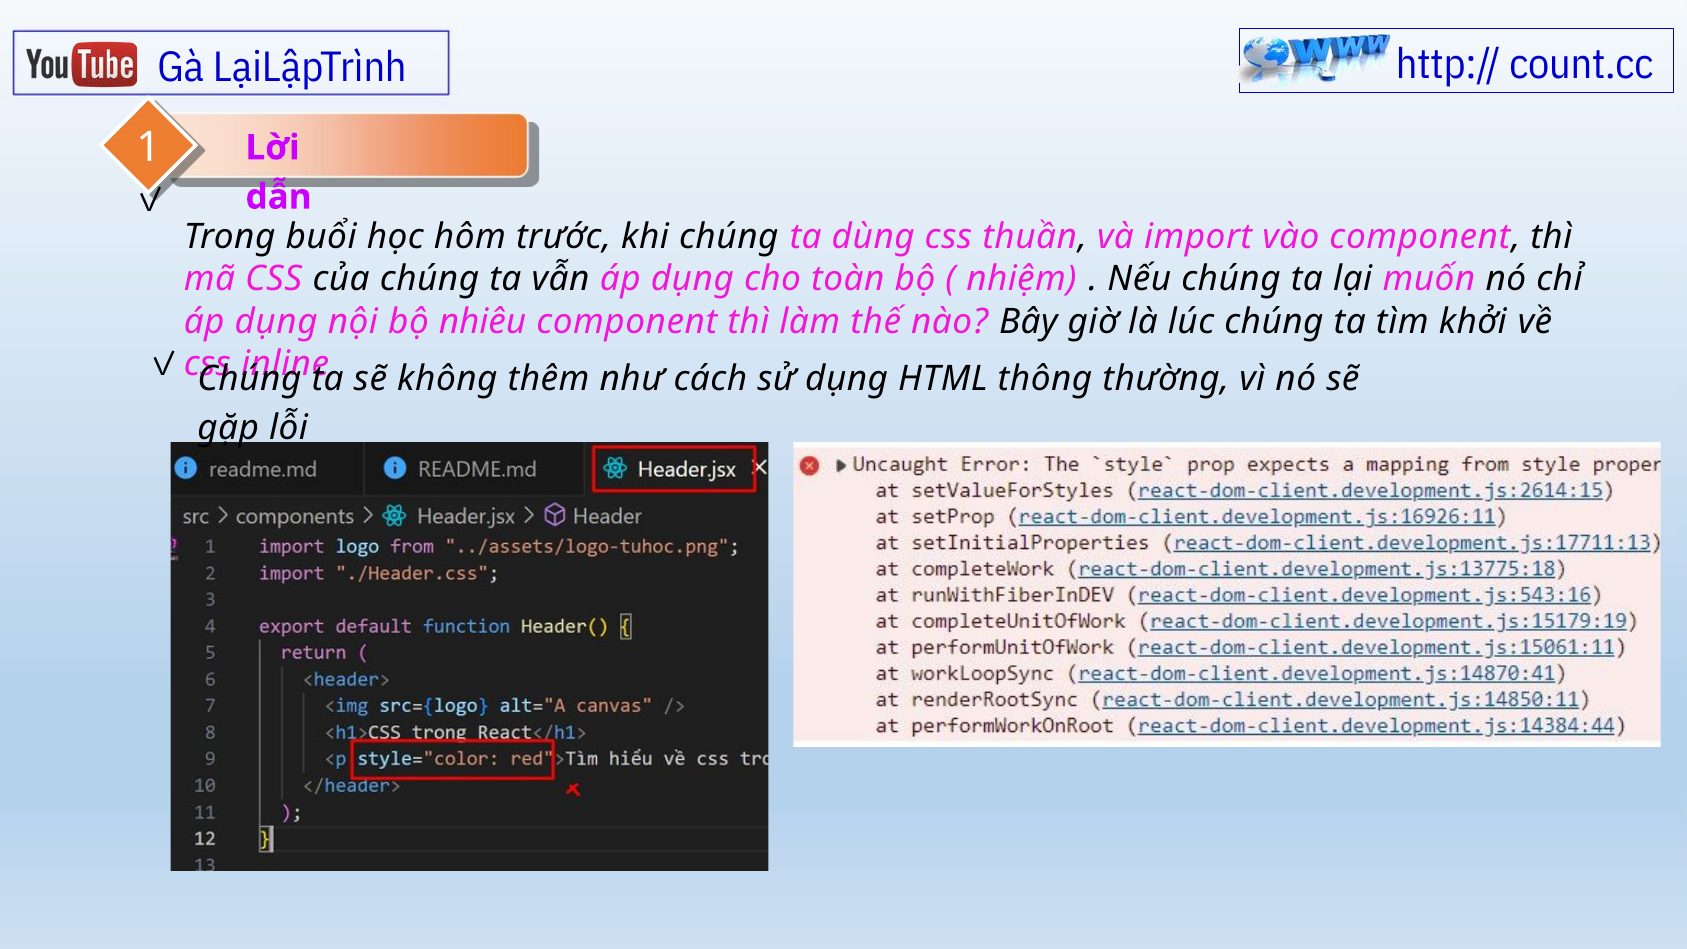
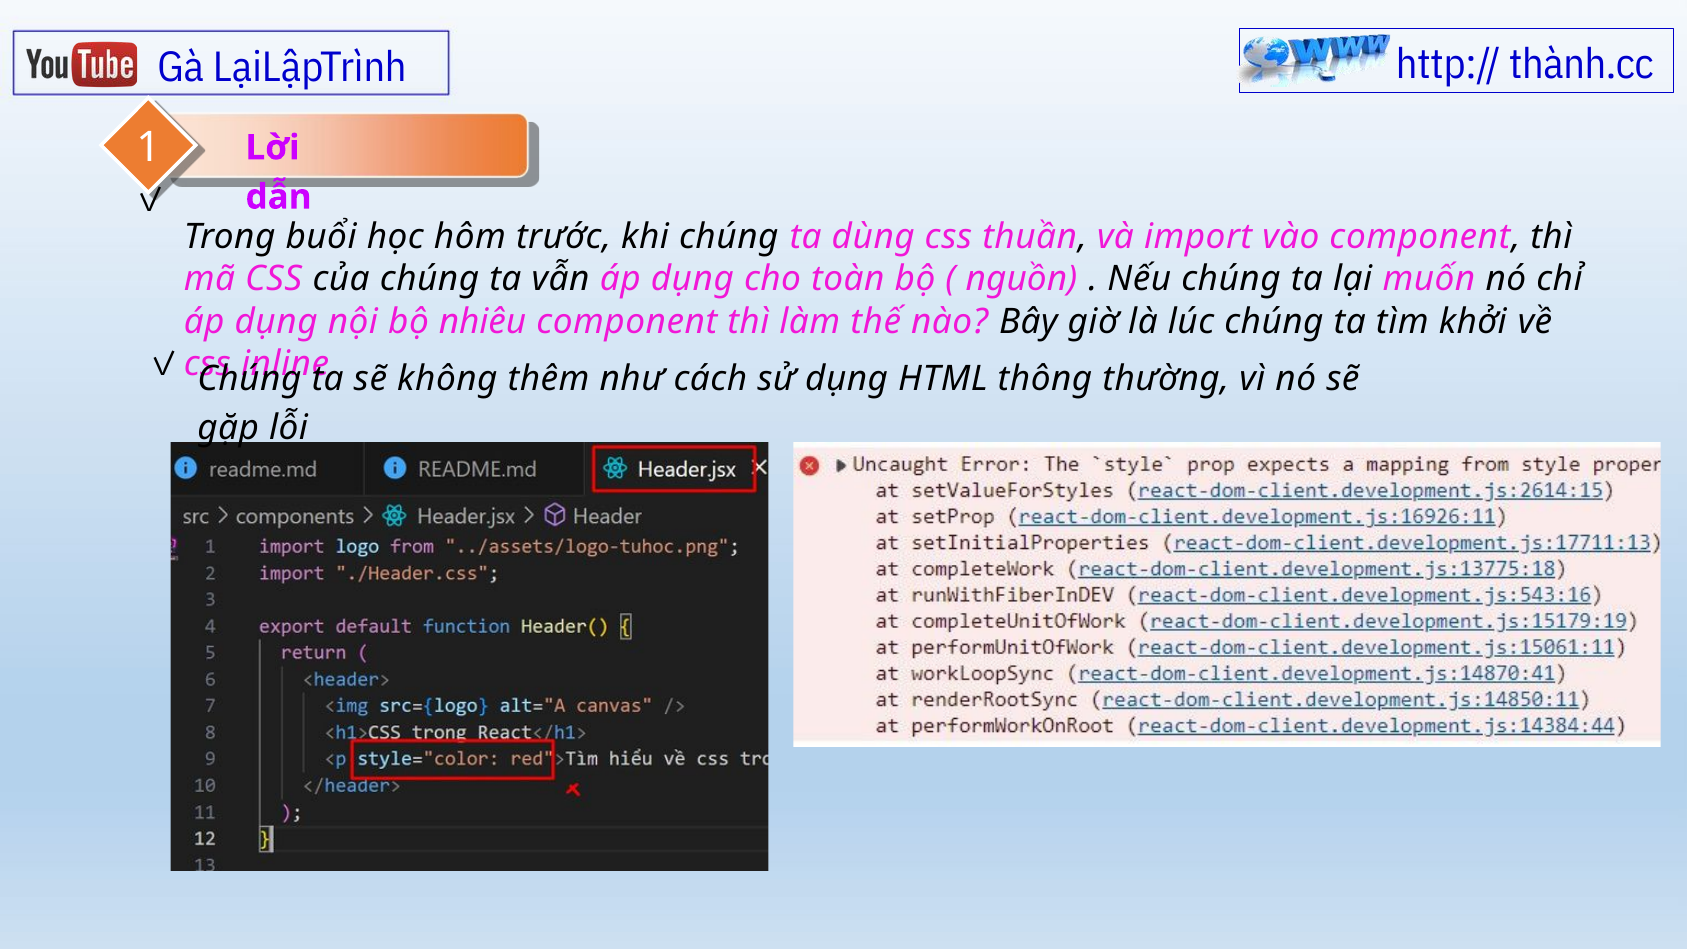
count.cc: count.cc -> thành.cc (1581, 65)
nhiệm: nhiệm -> nguồn (1022, 279)
